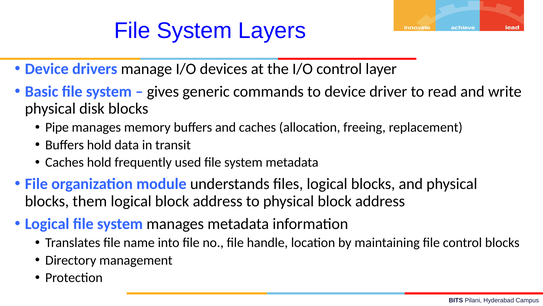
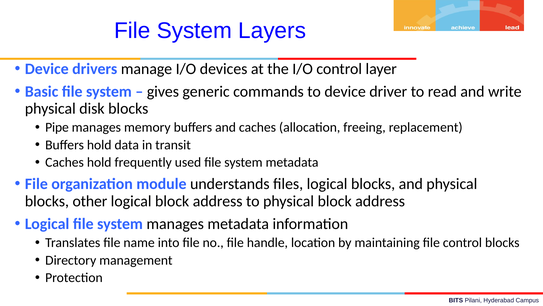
them: them -> other (90, 201)
